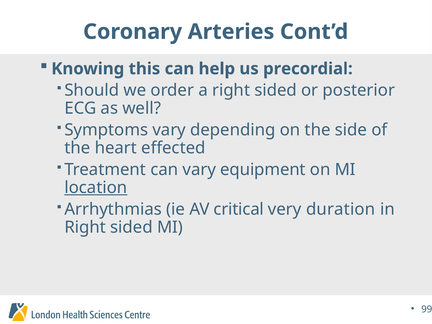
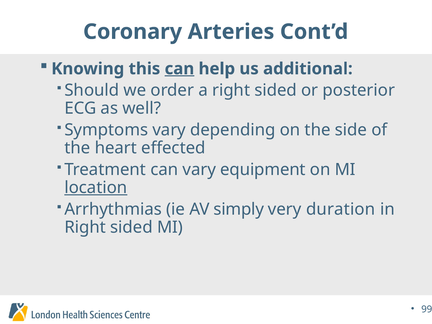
can underline: none -> present (179, 69)
precordial: precordial -> additional (308, 69)
critical: critical -> simply (239, 209)
